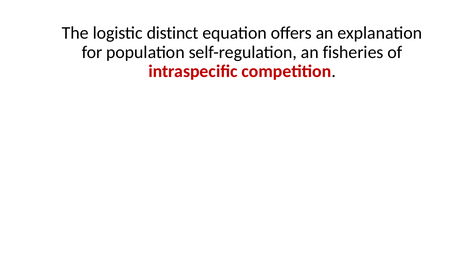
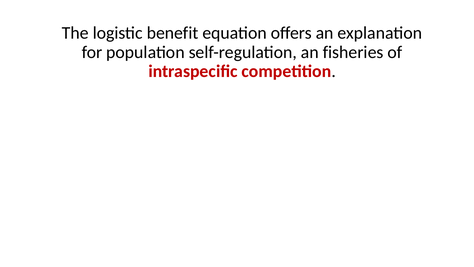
distinct: distinct -> benefit (173, 33)
